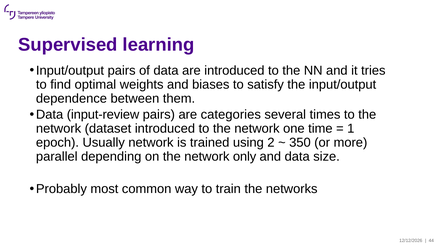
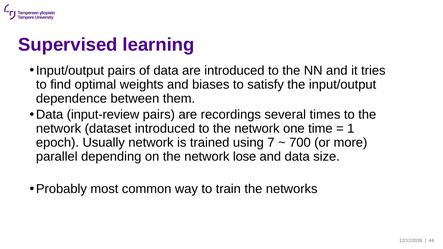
categories: categories -> recordings (231, 115)
2: 2 -> 7 (271, 143)
350: 350 -> 700 (300, 143)
only: only -> lose (245, 157)
